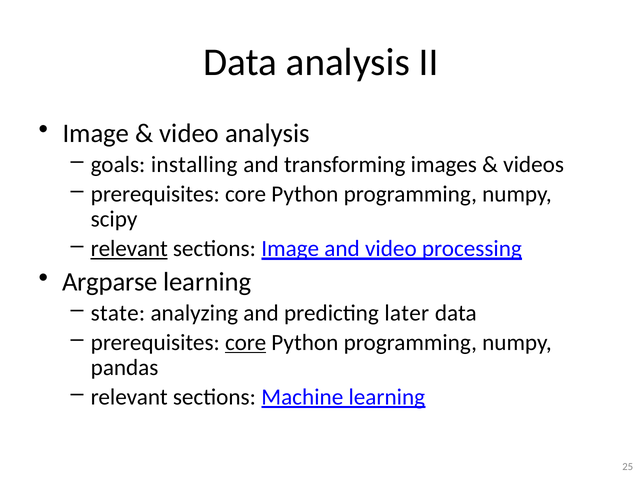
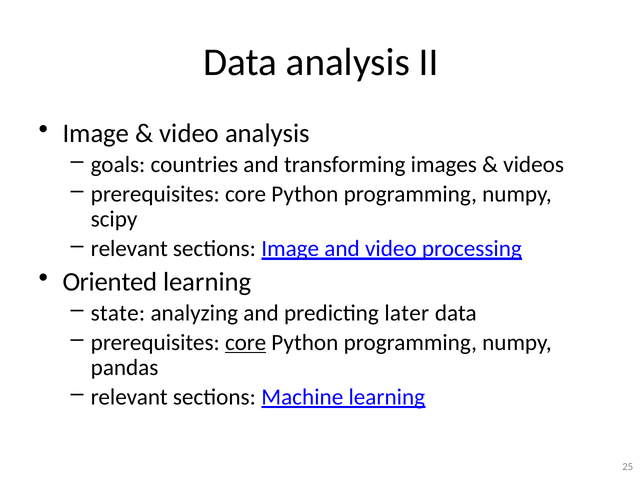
installing: installing -> countries (194, 164)
relevant underline: present -> none (129, 249)
Argparse: Argparse -> Oriented (110, 282)
